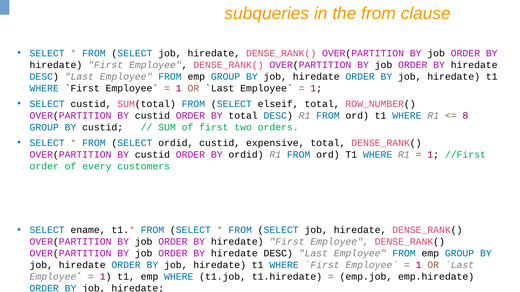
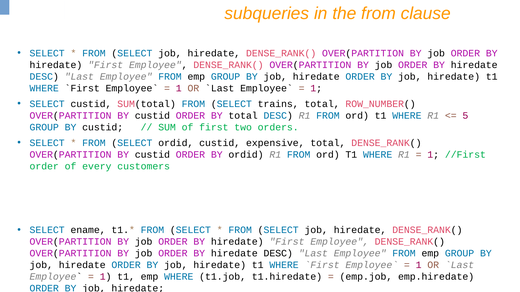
elseif: elseif -> trains (278, 104)
8: 8 -> 5 (465, 116)
